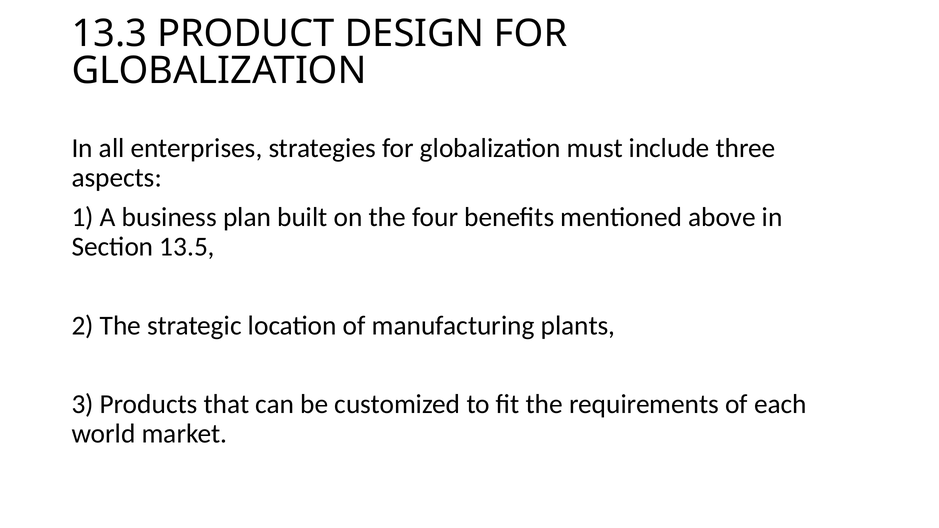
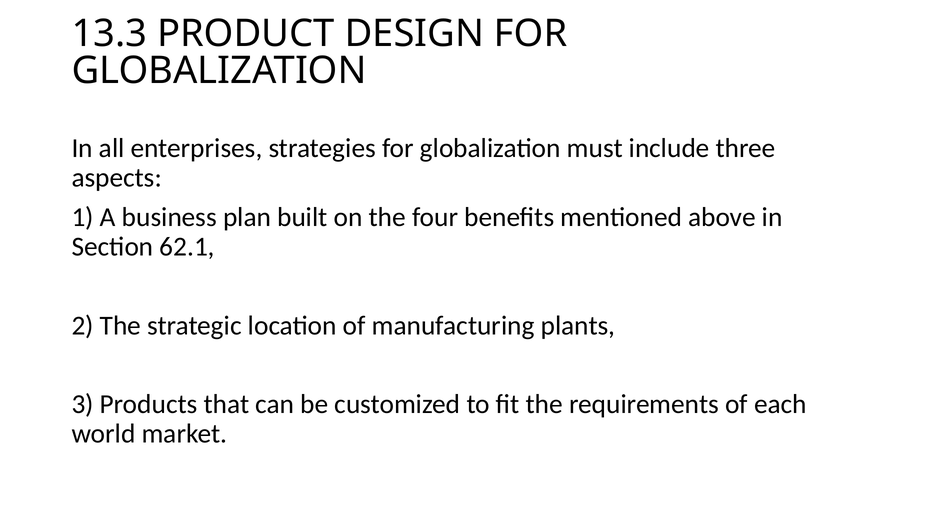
13.5: 13.5 -> 62.1 (187, 247)
